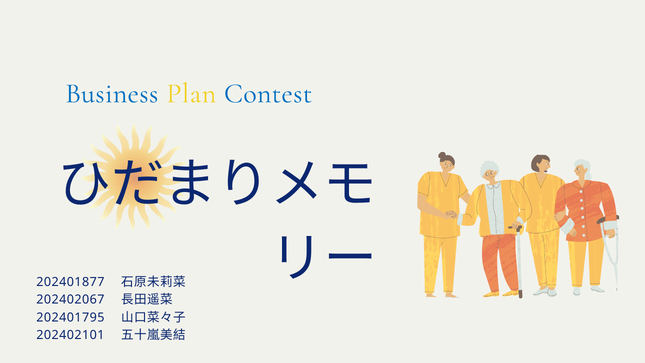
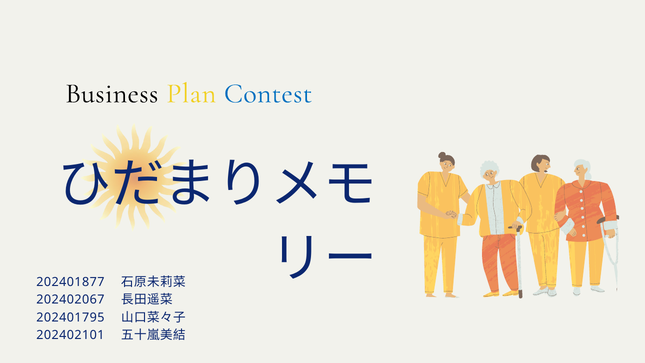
Business colour: blue -> black (112, 93)
